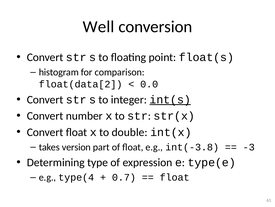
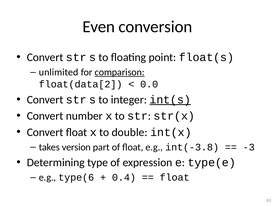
Well: Well -> Even (99, 27)
histogram: histogram -> unlimited (59, 72)
comparison underline: none -> present (120, 72)
type(4: type(4 -> type(6 (76, 177)
0.7: 0.7 -> 0.4 (124, 177)
